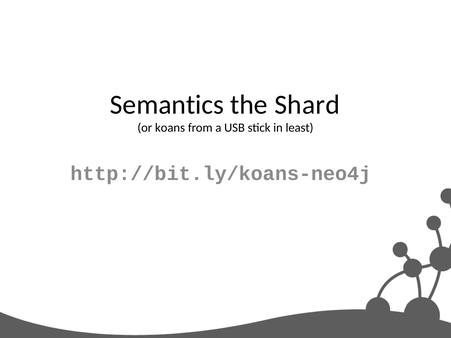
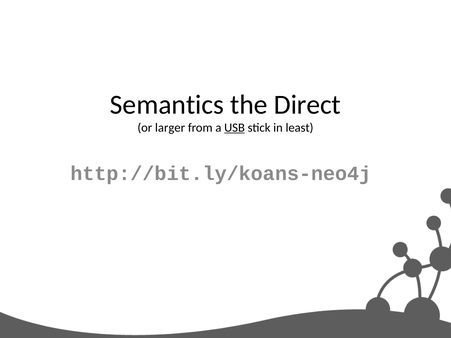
Shard: Shard -> Direct (307, 105)
koans: koans -> larger (170, 128)
USB underline: none -> present (235, 128)
